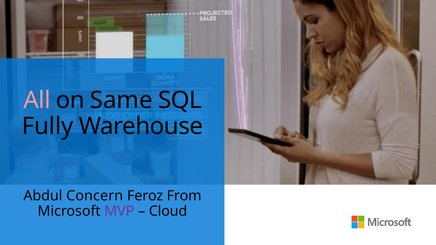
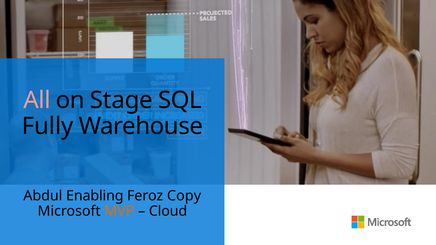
Same: Same -> Stage (121, 100)
Concern: Concern -> Enabling (95, 196)
From: From -> Copy (184, 196)
MVP colour: purple -> orange (119, 211)
